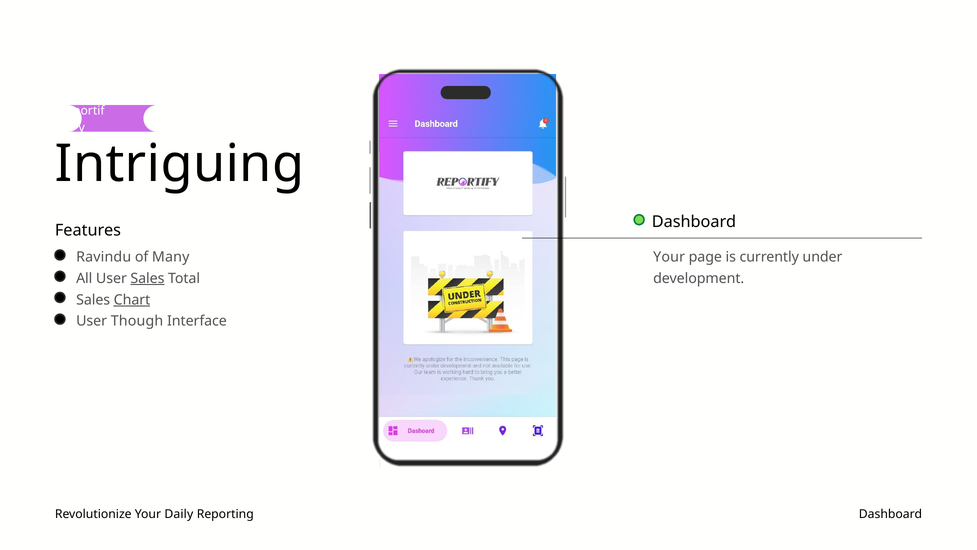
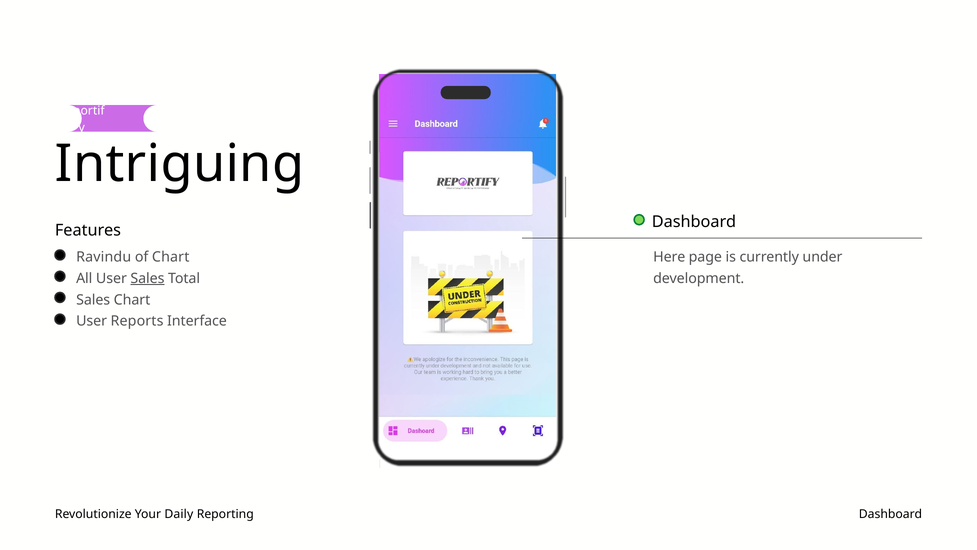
of Many: Many -> Chart (171, 257)
Your: Your -> Here (669, 257)
Chart underline: present -> none (132, 300)
Though: Though -> Reports (137, 321)
